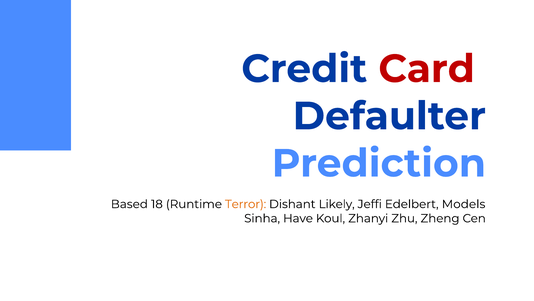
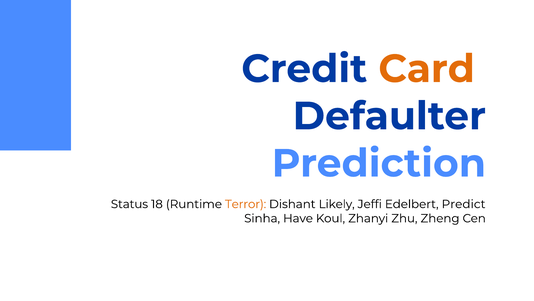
Card colour: red -> orange (427, 69)
Based: Based -> Status (129, 204)
Models: Models -> Predict (464, 204)
